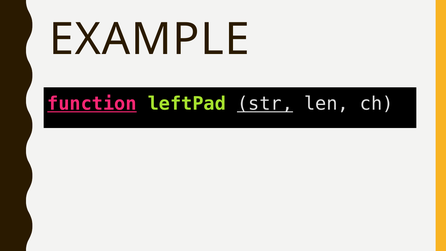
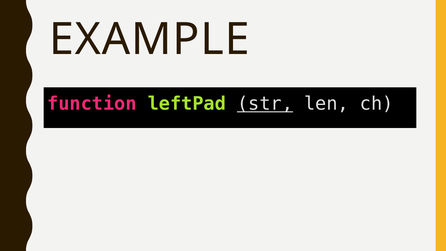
function underline: present -> none (92, 104)
